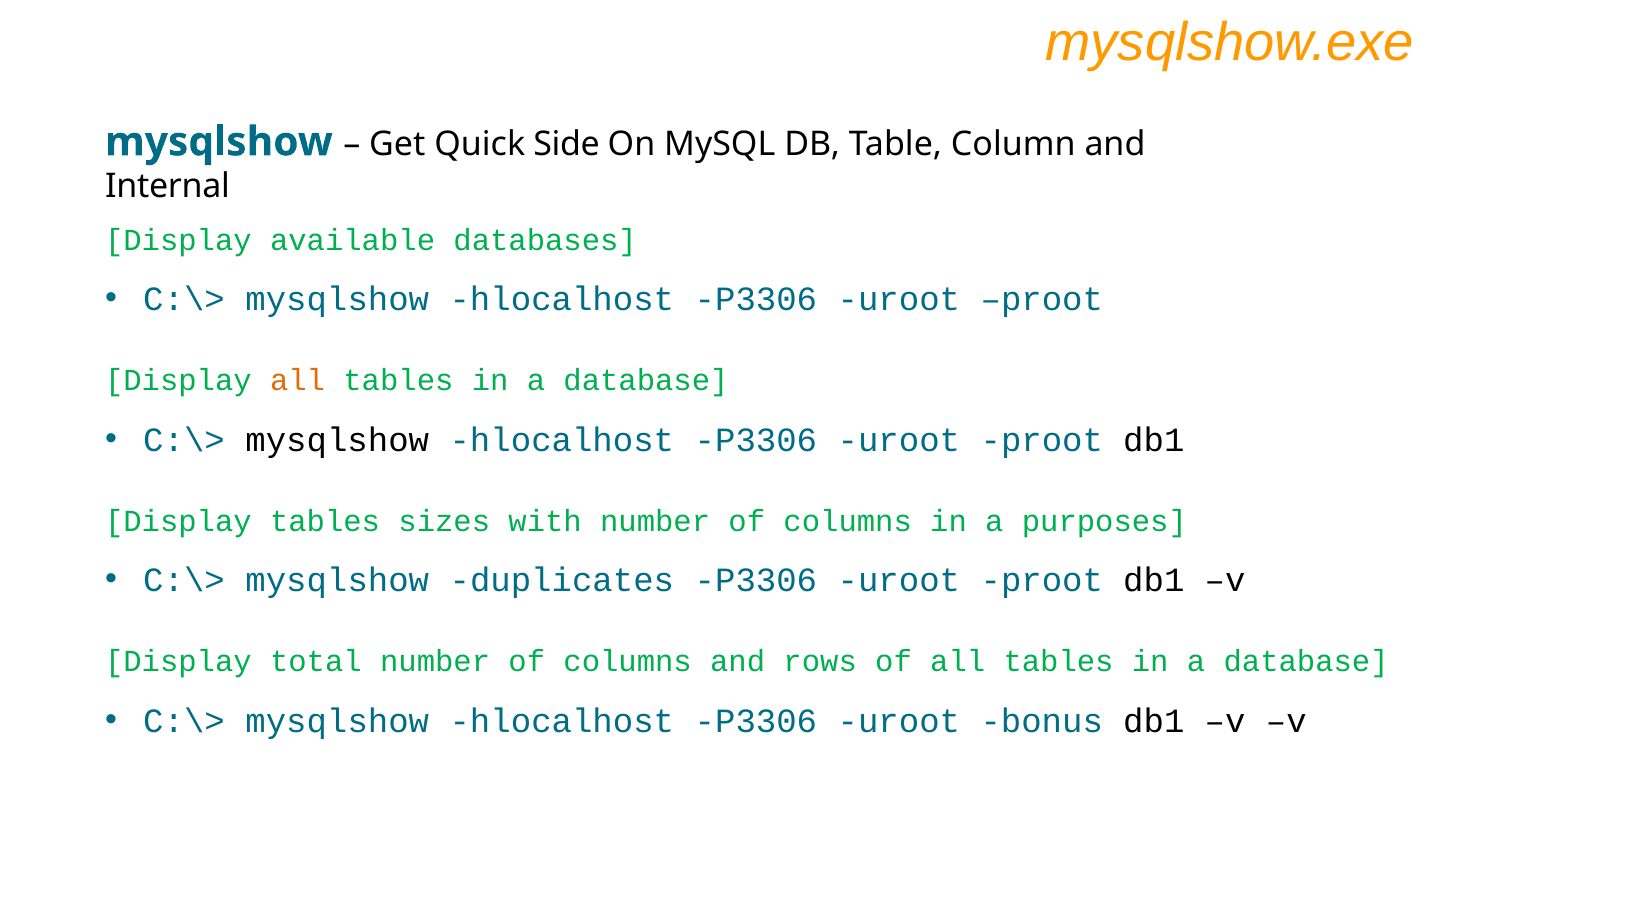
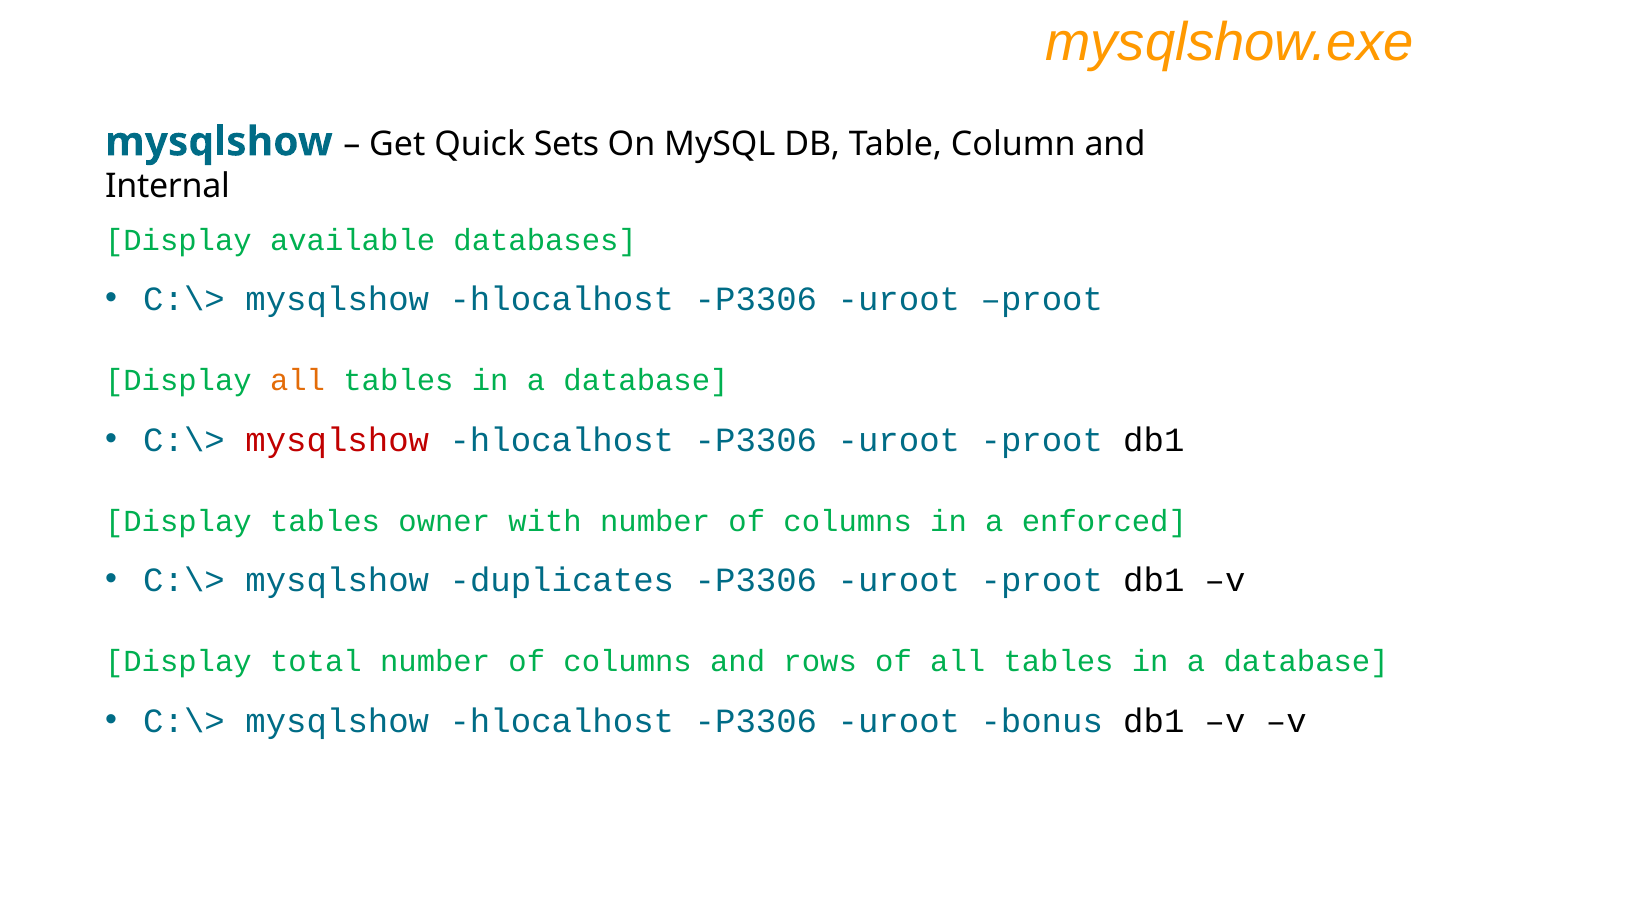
Side: Side -> Sets (567, 144)
mysqlshow colour: black -> red (337, 440)
sizes: sizes -> owner (444, 521)
purposes: purposes -> enforced (1104, 521)
